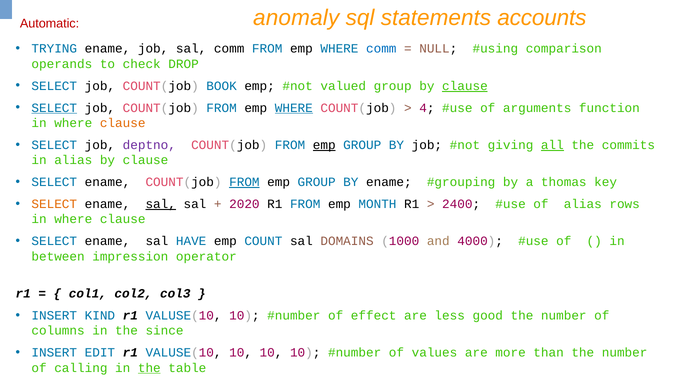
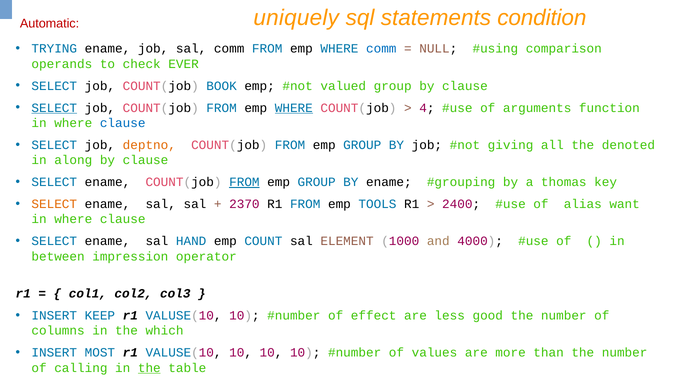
anomaly: anomaly -> uniquely (296, 18)
accounts: accounts -> condition (542, 18)
DROP: DROP -> EVER (184, 64)
clause underline: present -> none (465, 86)
clause colour: orange -> blue (123, 123)
deptno colour: purple -> orange (149, 145)
emp underline: present -> none (324, 145)
all underline: present -> none (552, 145)
commits: commits -> denoted (628, 145)
in alias: alias -> along (73, 160)
sal underline: present -> none (161, 204)
2020: 2020 -> 2370 (244, 204)
MONTH: MONTH -> TOOLS (377, 204)
rows: rows -> want (625, 204)
HAVE: HAVE -> HAND (191, 241)
DOMAINS: DOMAINS -> ELEMENT (347, 241)
KIND: KIND -> KEEP (100, 316)
since: since -> which (165, 331)
EDIT: EDIT -> MOST (100, 353)
